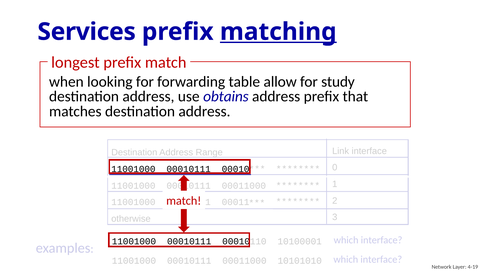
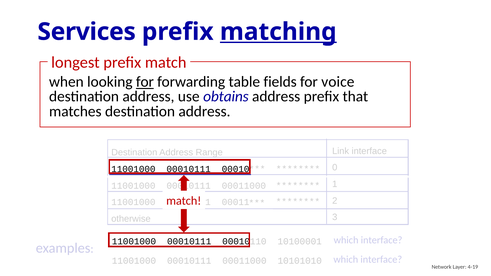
for underline: none -> present (145, 82)
allow: allow -> fields (280, 82)
study: study -> voice (338, 82)
